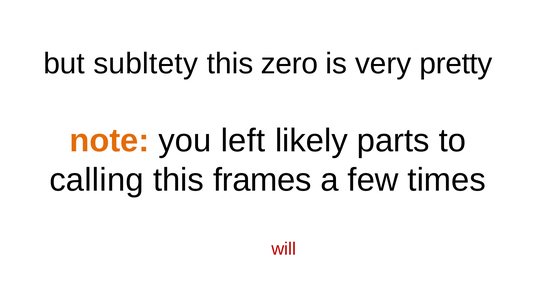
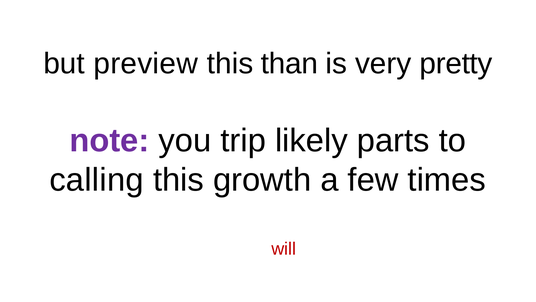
subltety: subltety -> preview (146, 64)
zero: zero -> than (289, 64)
note colour: orange -> purple (109, 141)
left: left -> trip (243, 141)
frames: frames -> growth (262, 180)
